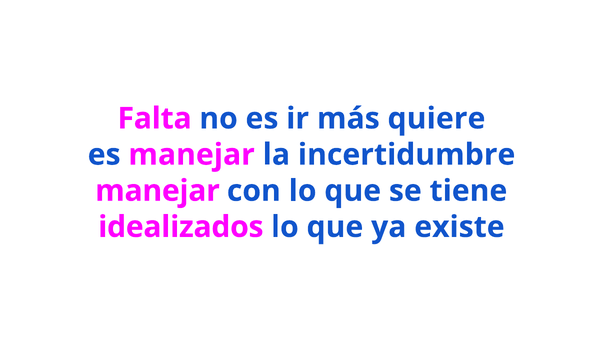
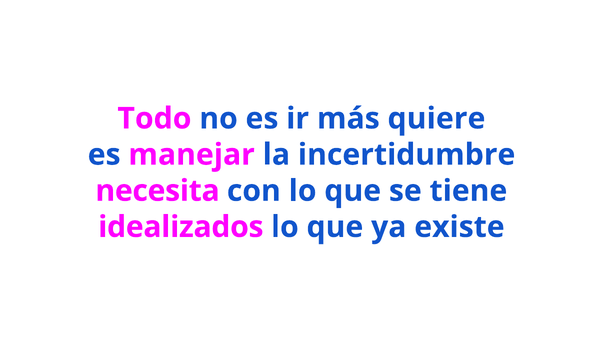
Falta: Falta -> Todo (154, 119)
manejar: manejar -> necesita (158, 191)
